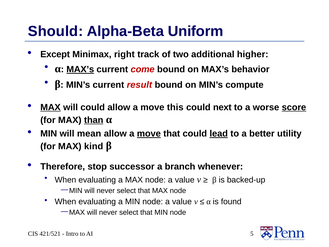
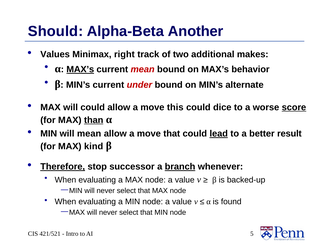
Uniform: Uniform -> Another (196, 31)
Except: Except -> Values (55, 54)
higher: higher -> makes (253, 54)
current come: come -> mean (143, 69)
result: result -> under (139, 85)
compute: compute -> alternate (245, 85)
MAX underline: present -> none (50, 107)
next: next -> dice (222, 107)
move underline: present -> none (149, 134)
utility: utility -> result (289, 134)
Therefore underline: none -> present (63, 167)
branch underline: none -> present (180, 167)
